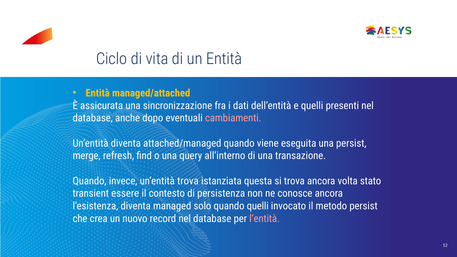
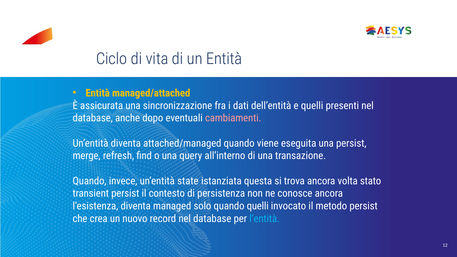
un’entità trova: trova -> state (188, 181)
transient essere: essere -> persist (125, 194)
l’entità colour: pink -> light blue (265, 219)
